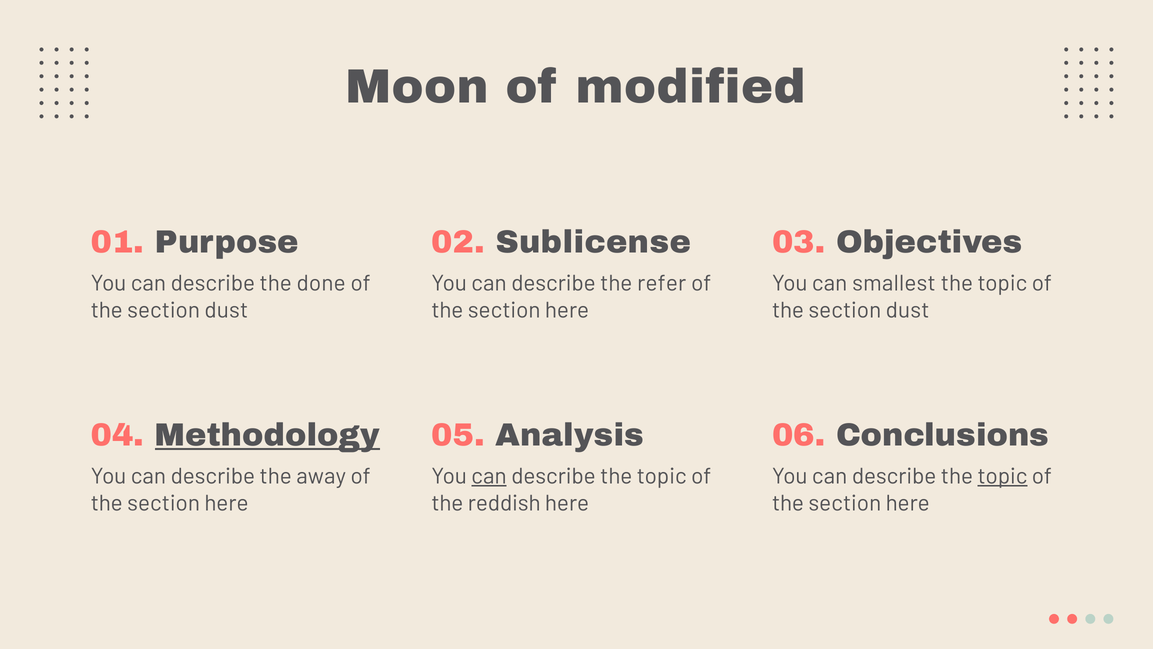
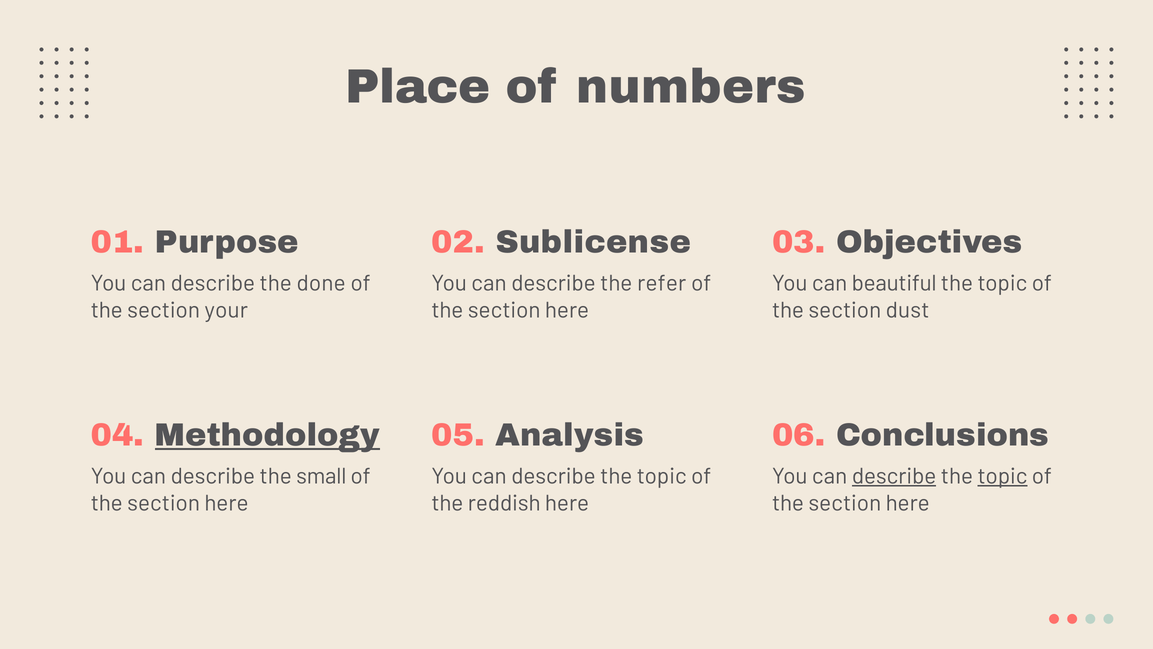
Moon: Moon -> Place (418, 87)
modified: modified -> numbers (691, 87)
smallest: smallest -> beautiful (894, 283)
dust: dust -> your (226, 310)
away: away -> small (321, 476)
can underline: present -> none (489, 476)
describe underline: none -> present (894, 476)
